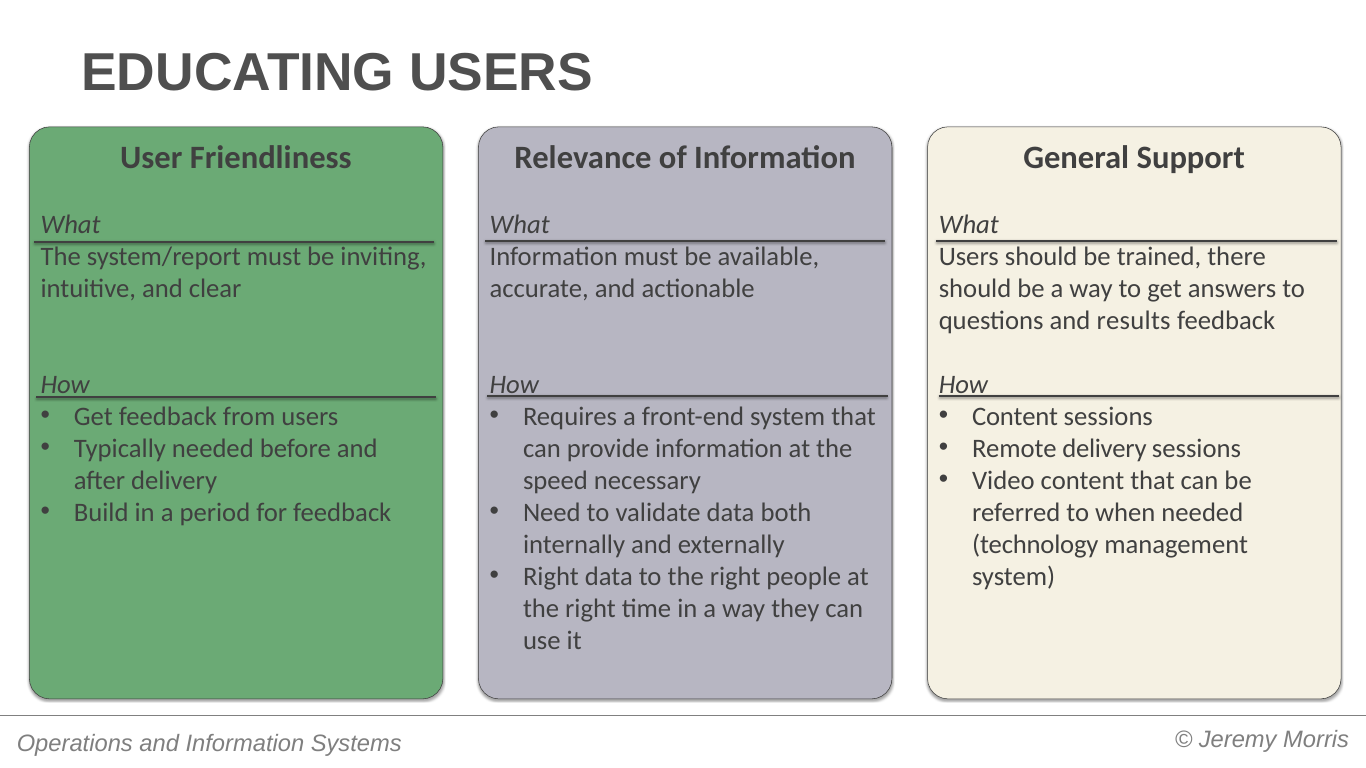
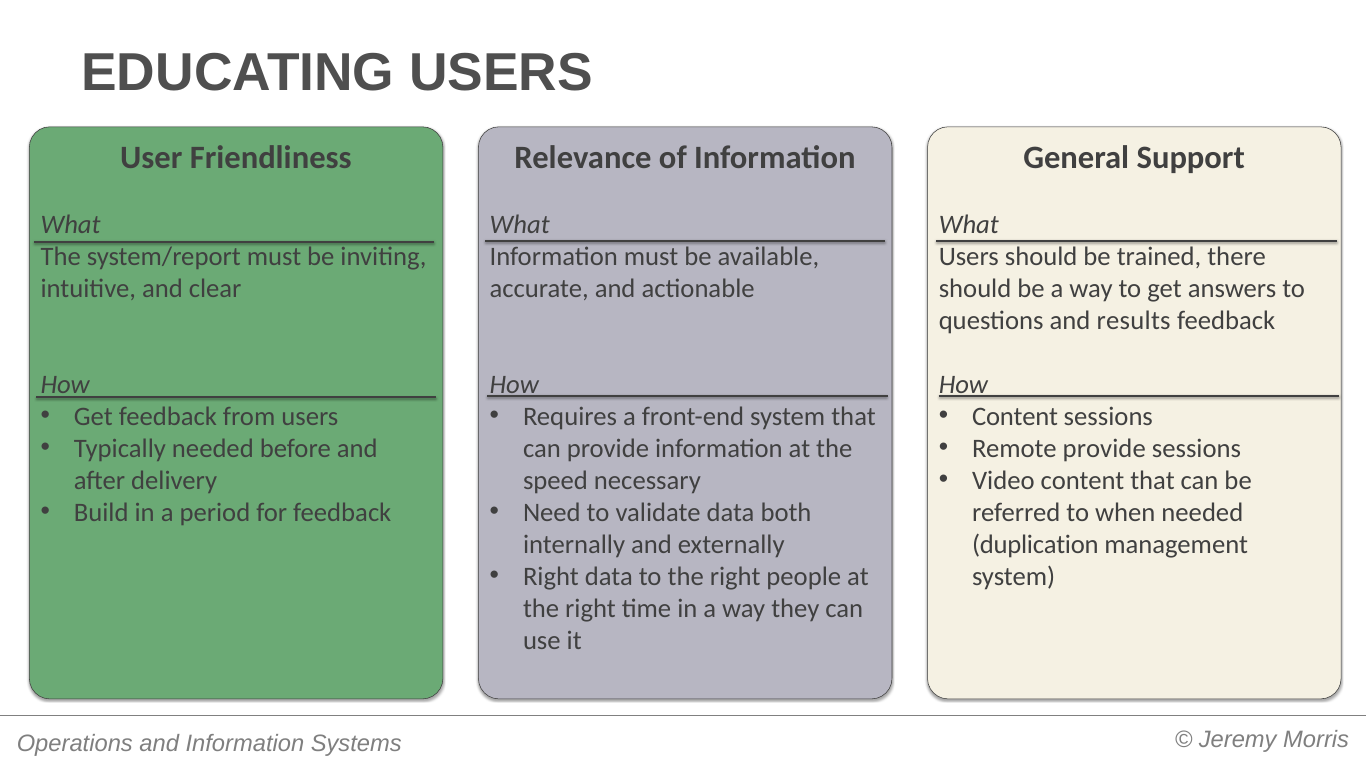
Remote delivery: delivery -> provide (1104, 449)
technology: technology -> duplication (1035, 545)
